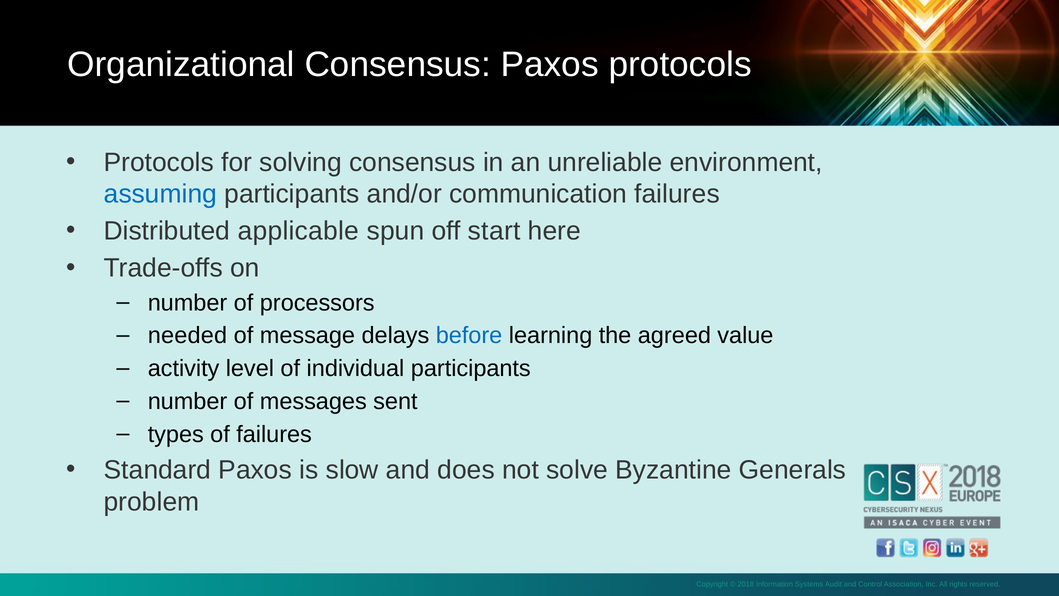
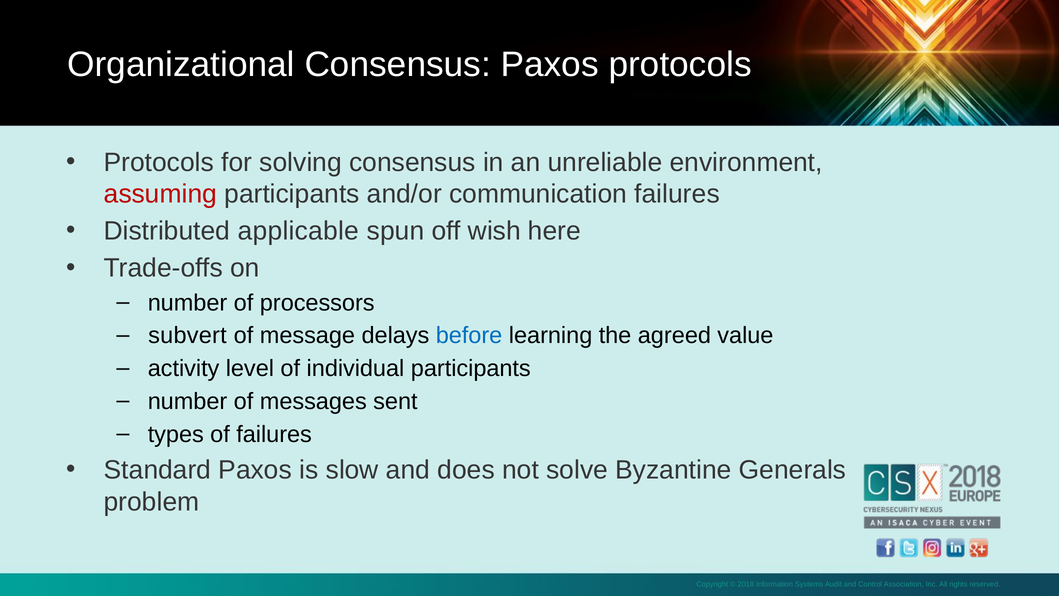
assuming colour: blue -> red (160, 194)
start: start -> wish (494, 231)
needed: needed -> subvert (187, 336)
